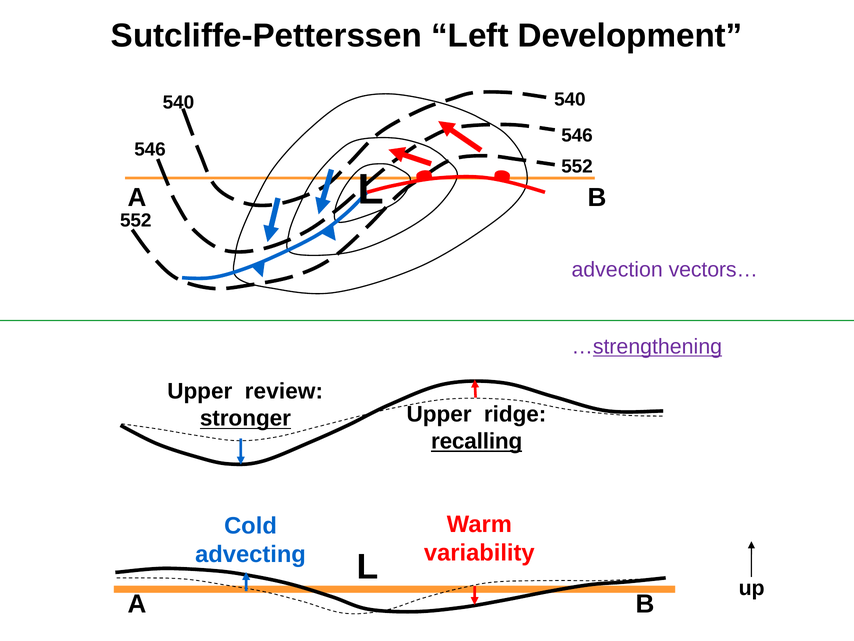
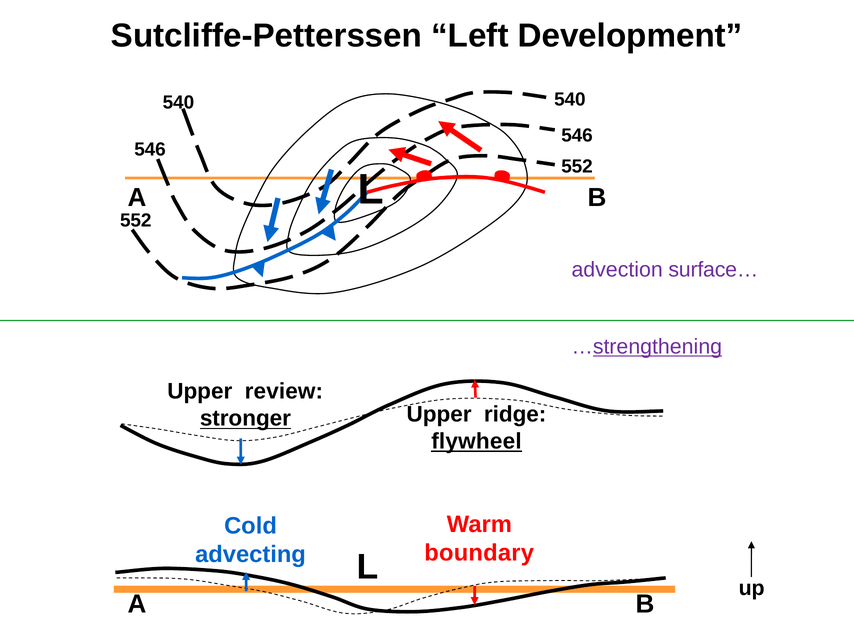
vectors…: vectors… -> surface… (713, 270)
recalling: recalling -> flywheel (476, 441)
variability: variability -> boundary (479, 553)
